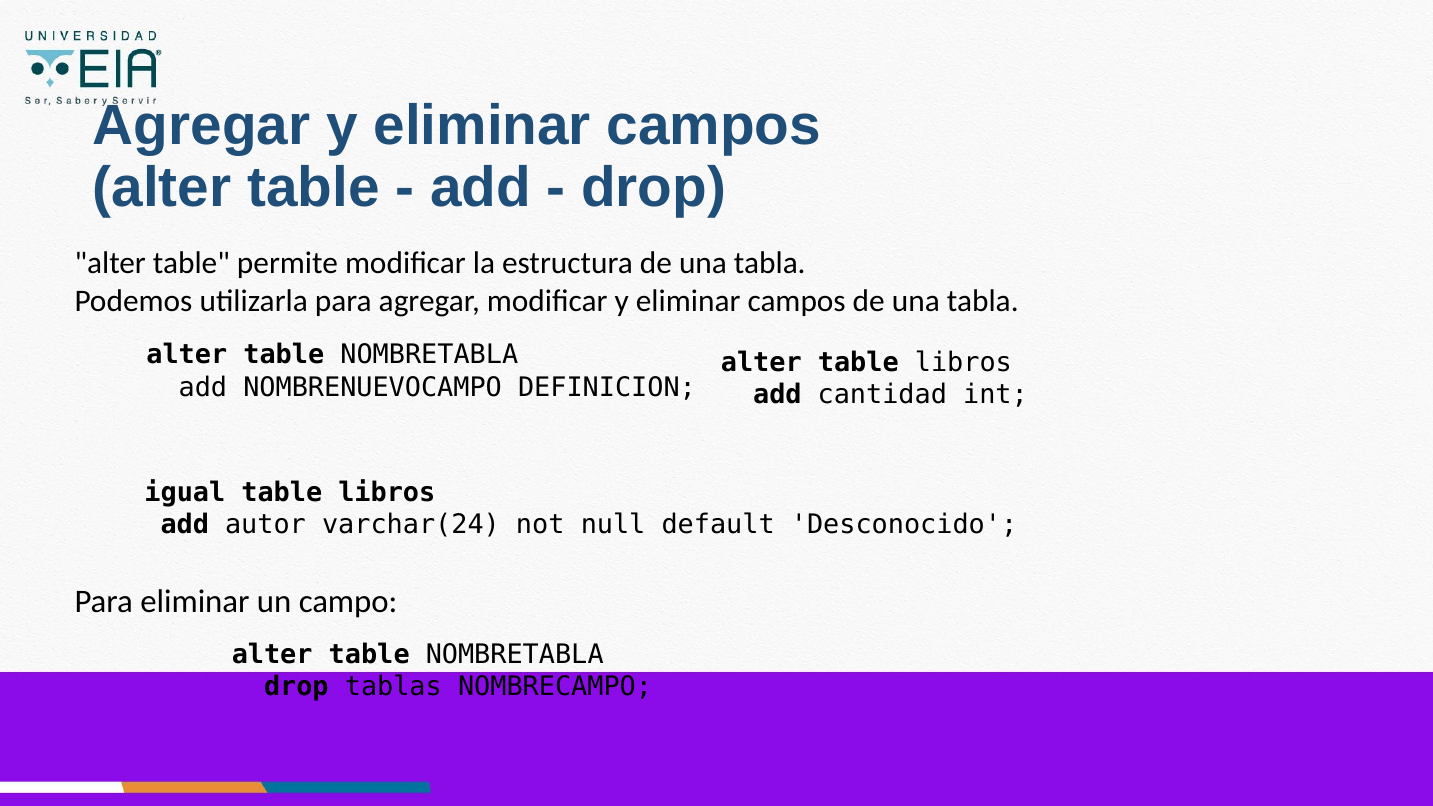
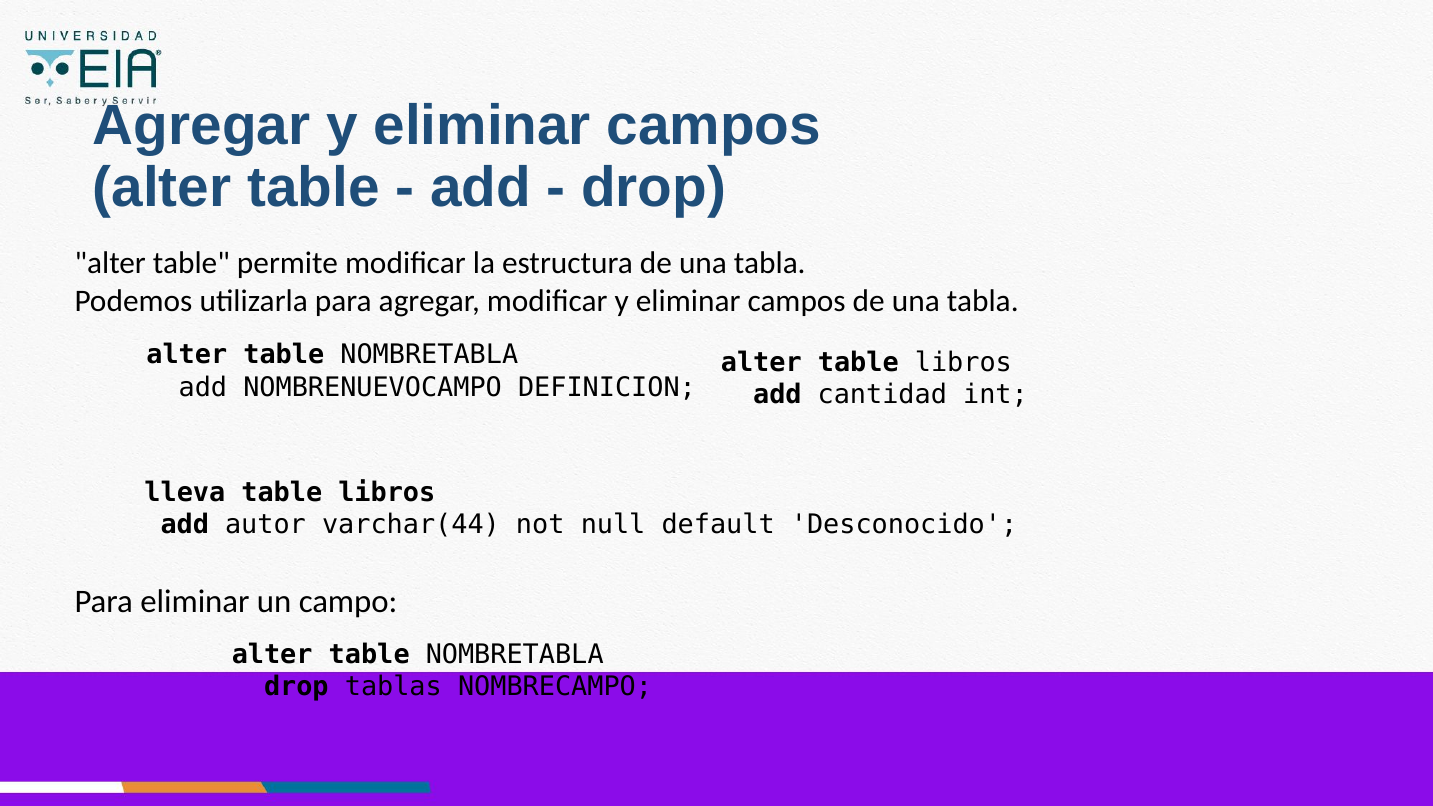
igual: igual -> lleva (185, 493)
varchar(24: varchar(24 -> varchar(44 (411, 525)
